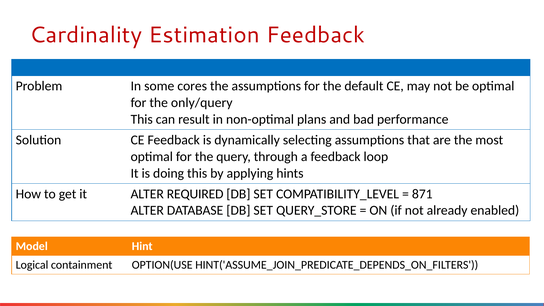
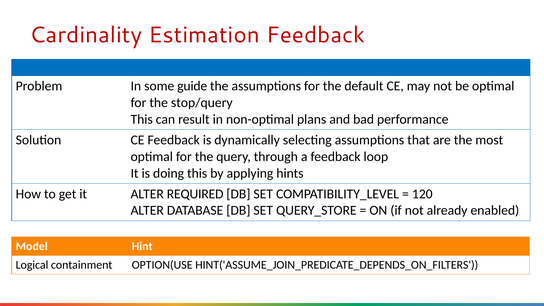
cores: cores -> guide (192, 86)
only/query: only/query -> stop/query (202, 103)
871: 871 -> 120 (422, 194)
